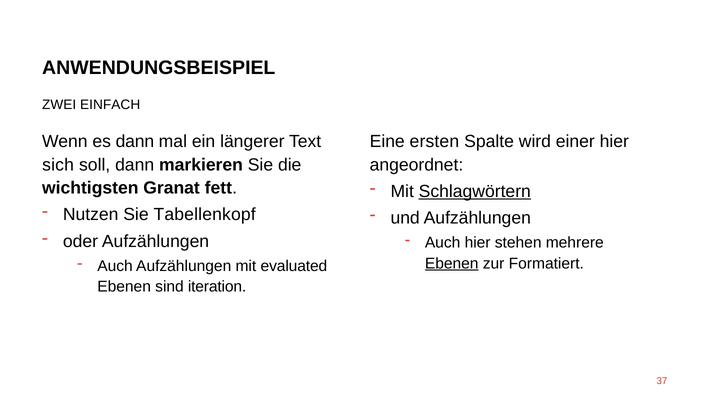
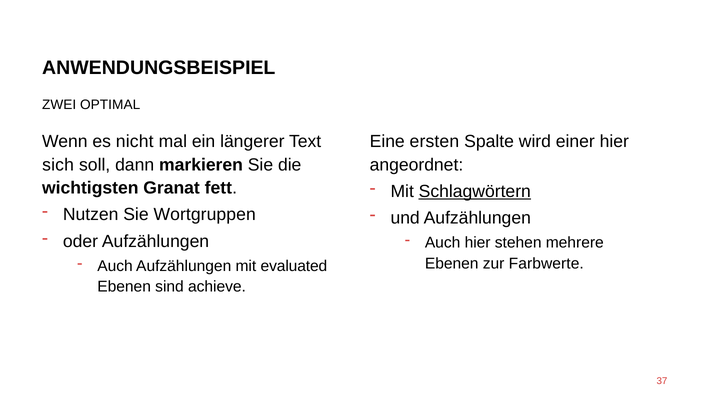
EINFACH: EINFACH -> OPTIMAL (110, 105)
es dann: dann -> nicht (135, 142)
Tabellenkopf: Tabellenkopf -> Wortgruppen (205, 215)
Ebenen underline: present -> none (452, 263)
Formatiert: Formatiert -> Farbwerte (546, 263)
iteration: iteration -> achieve (217, 286)
